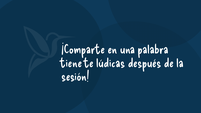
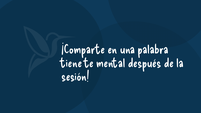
lúdicas: lúdicas -> mental (111, 63)
